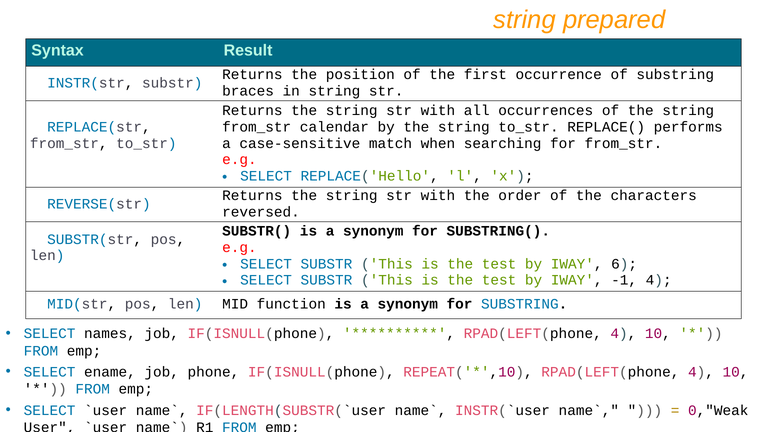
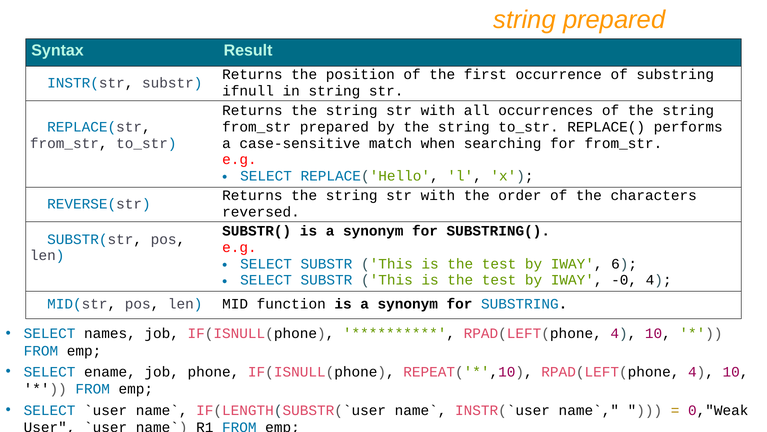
braces: braces -> ifnull (248, 91)
calendar: calendar -> prepared (334, 127)
-1: -1 -> -0 (624, 280)
